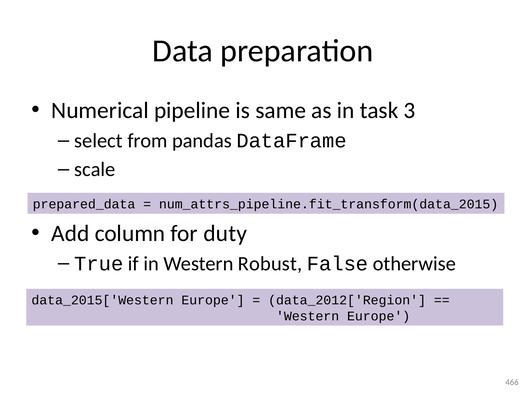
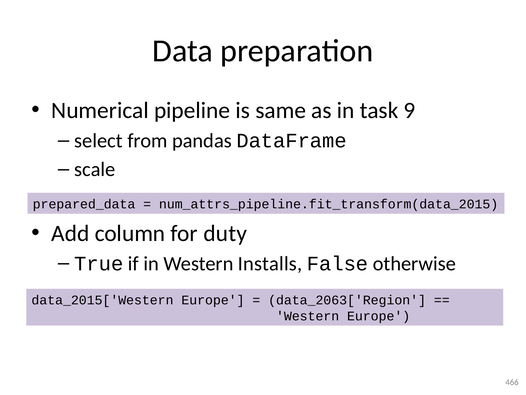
3: 3 -> 9 (410, 110)
Robust: Robust -> Installs (270, 263)
data_2012['Region: data_2012['Region -> data_2063['Region (347, 300)
